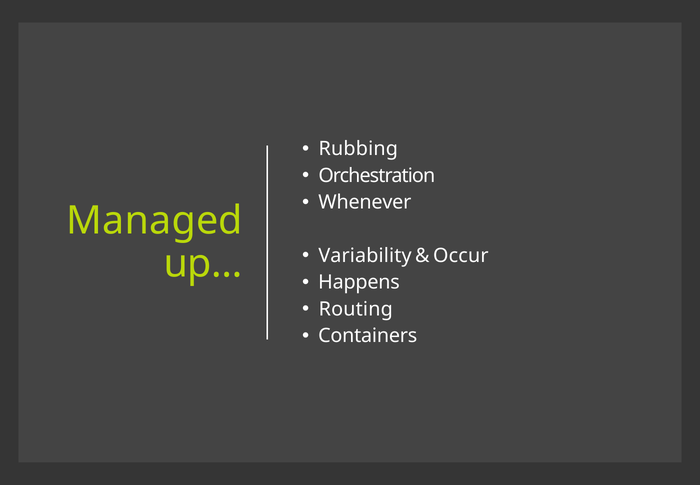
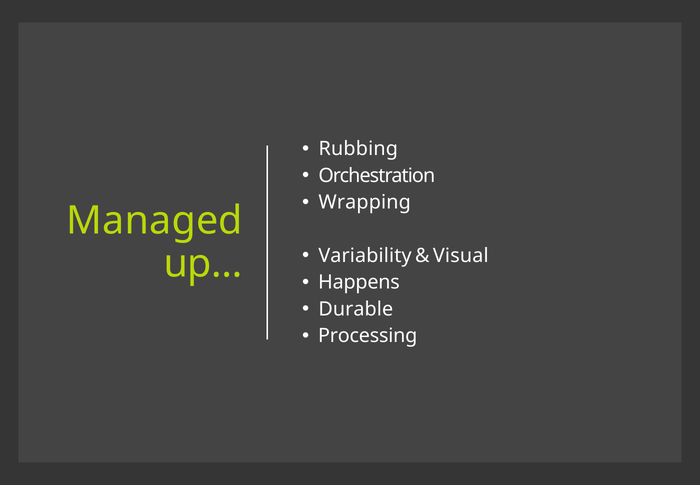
Whenever: Whenever -> Wrapping (365, 202)
Occur: Occur -> Visual (461, 256)
Routing: Routing -> Durable (356, 309)
Containers: Containers -> Processing (368, 336)
